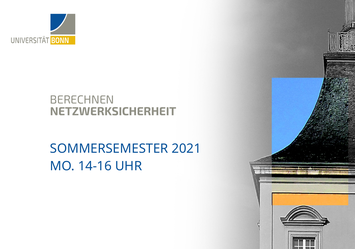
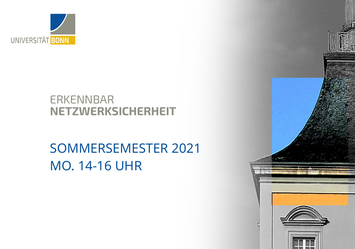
BERECHNEN: BERECHNEN -> ERKENNBAR (82, 100)
